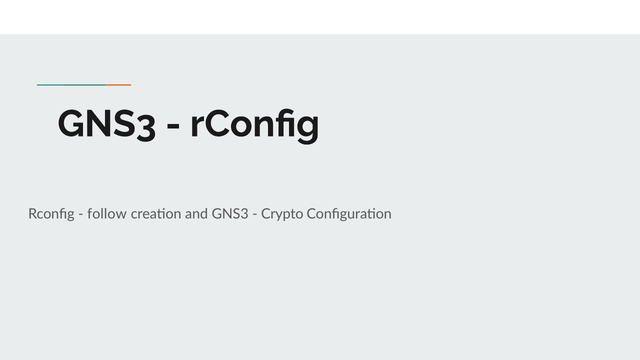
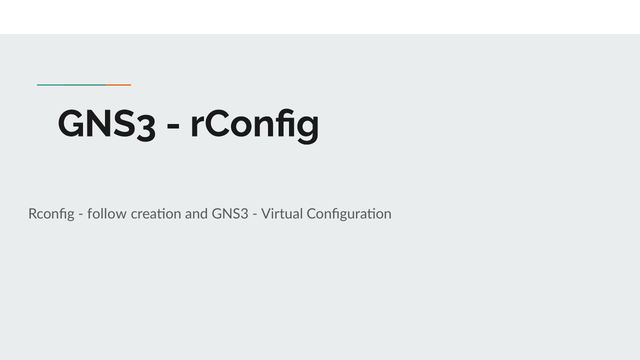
Crypto: Crypto -> Virtual (282, 214)
